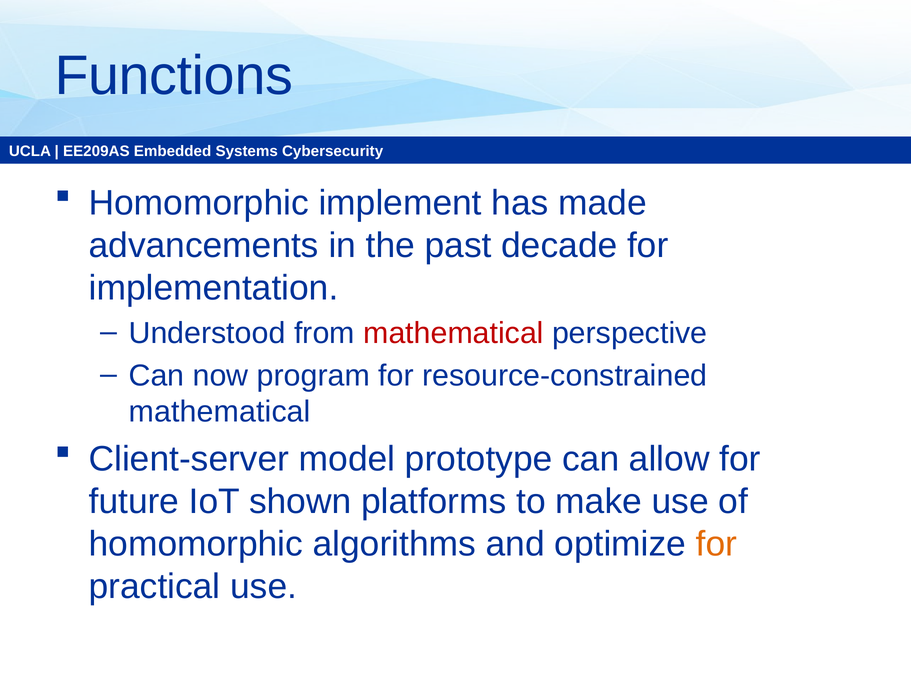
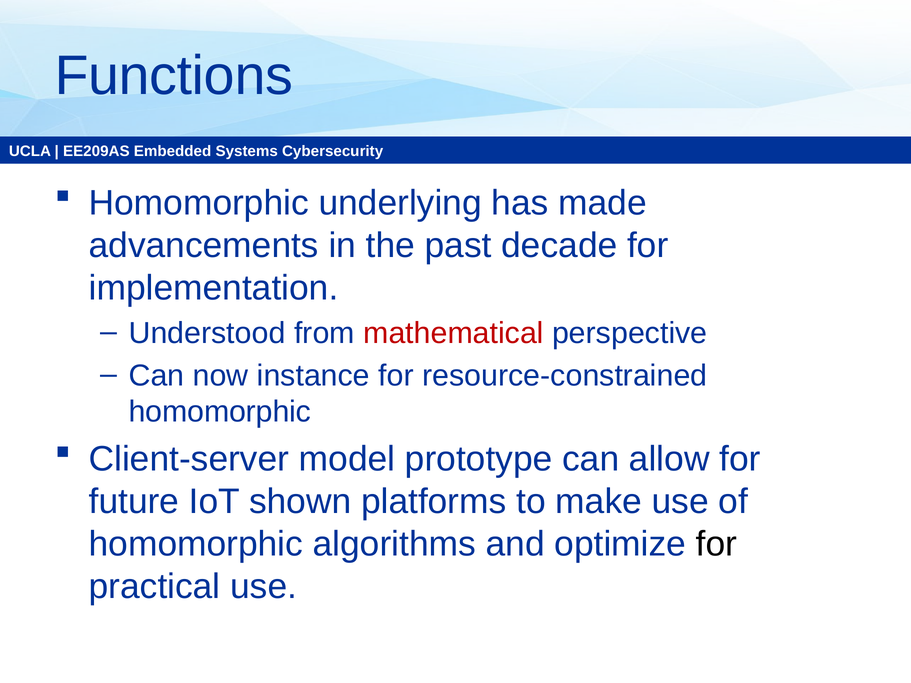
implement: implement -> underlying (400, 203)
program: program -> instance (313, 376)
mathematical: mathematical -> homomorphic (220, 412)
for colour: orange -> black (716, 544)
